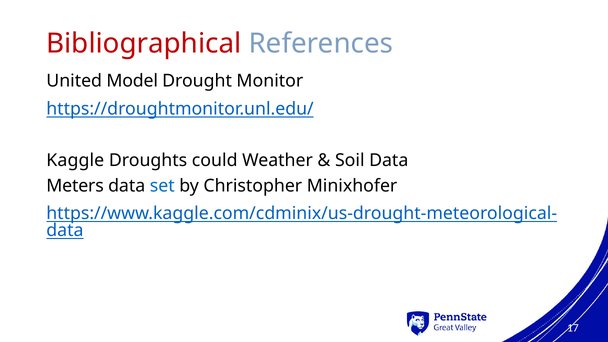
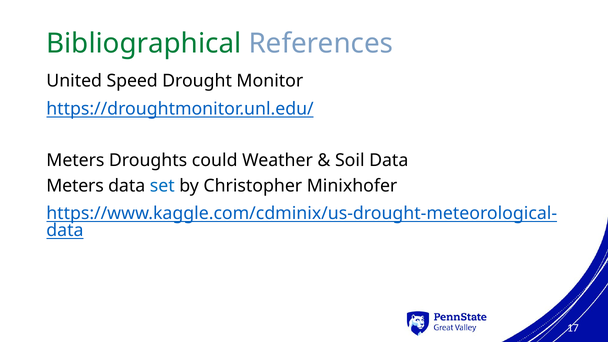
Bibliographical colour: red -> green (144, 44)
Model: Model -> Speed (132, 81)
Kaggle: Kaggle -> Meters (75, 160)
